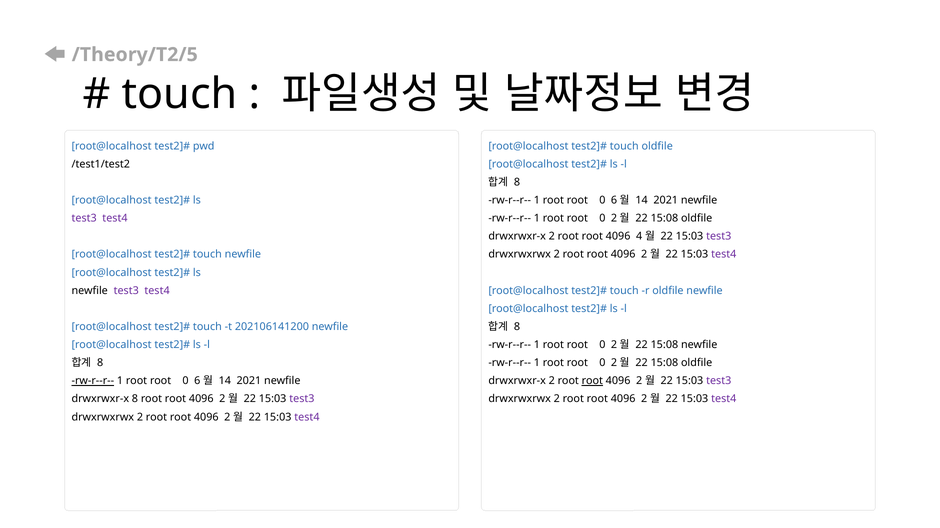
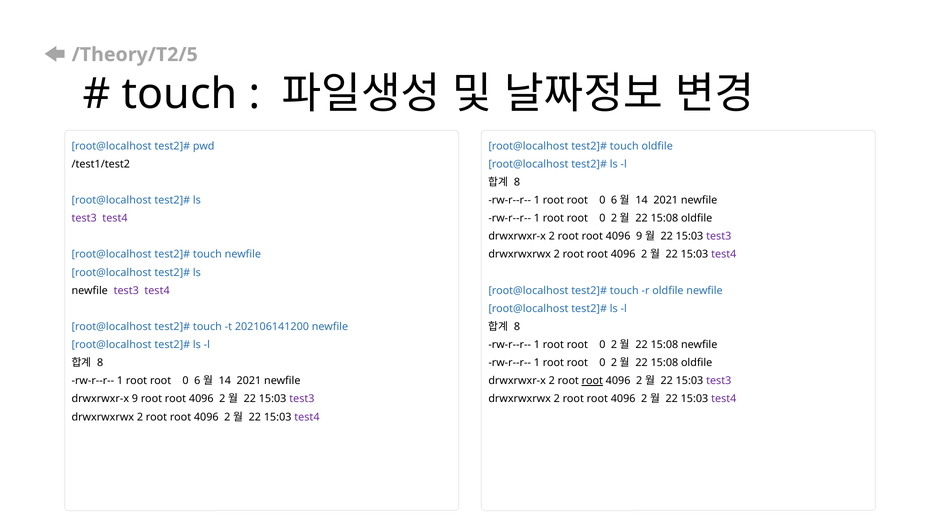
4096 4: 4 -> 9 (639, 237)
rw-r--r-- underline: present -> none (93, 381)
drwxrwxr-x 8: 8 -> 9 (135, 400)
